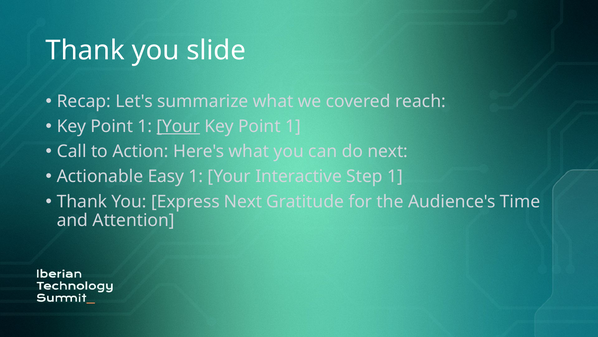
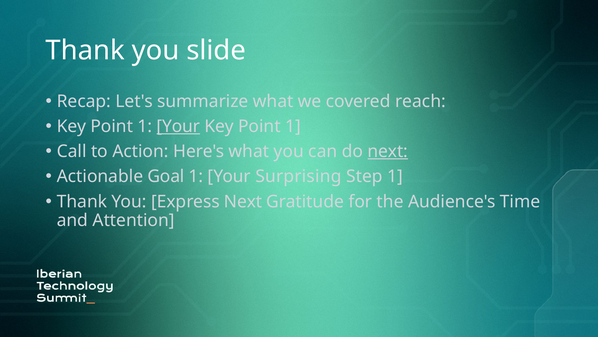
next underline: none -> present (388, 151)
Easy: Easy -> Goal (166, 176)
Interactive: Interactive -> Surprising (298, 176)
